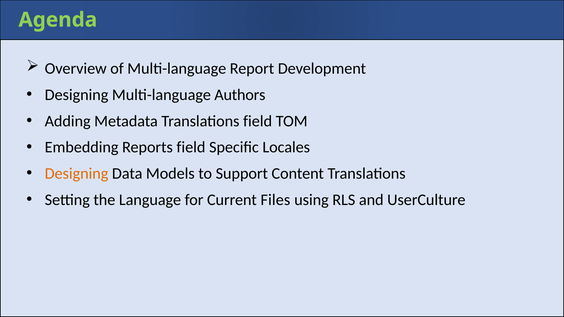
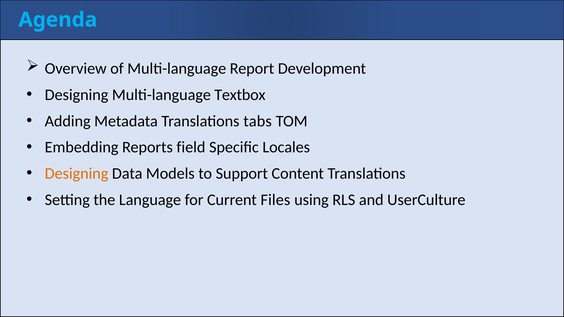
Agenda colour: light green -> light blue (58, 20)
Authors: Authors -> Textbox (240, 95)
Translations field: field -> tabs (258, 121)
